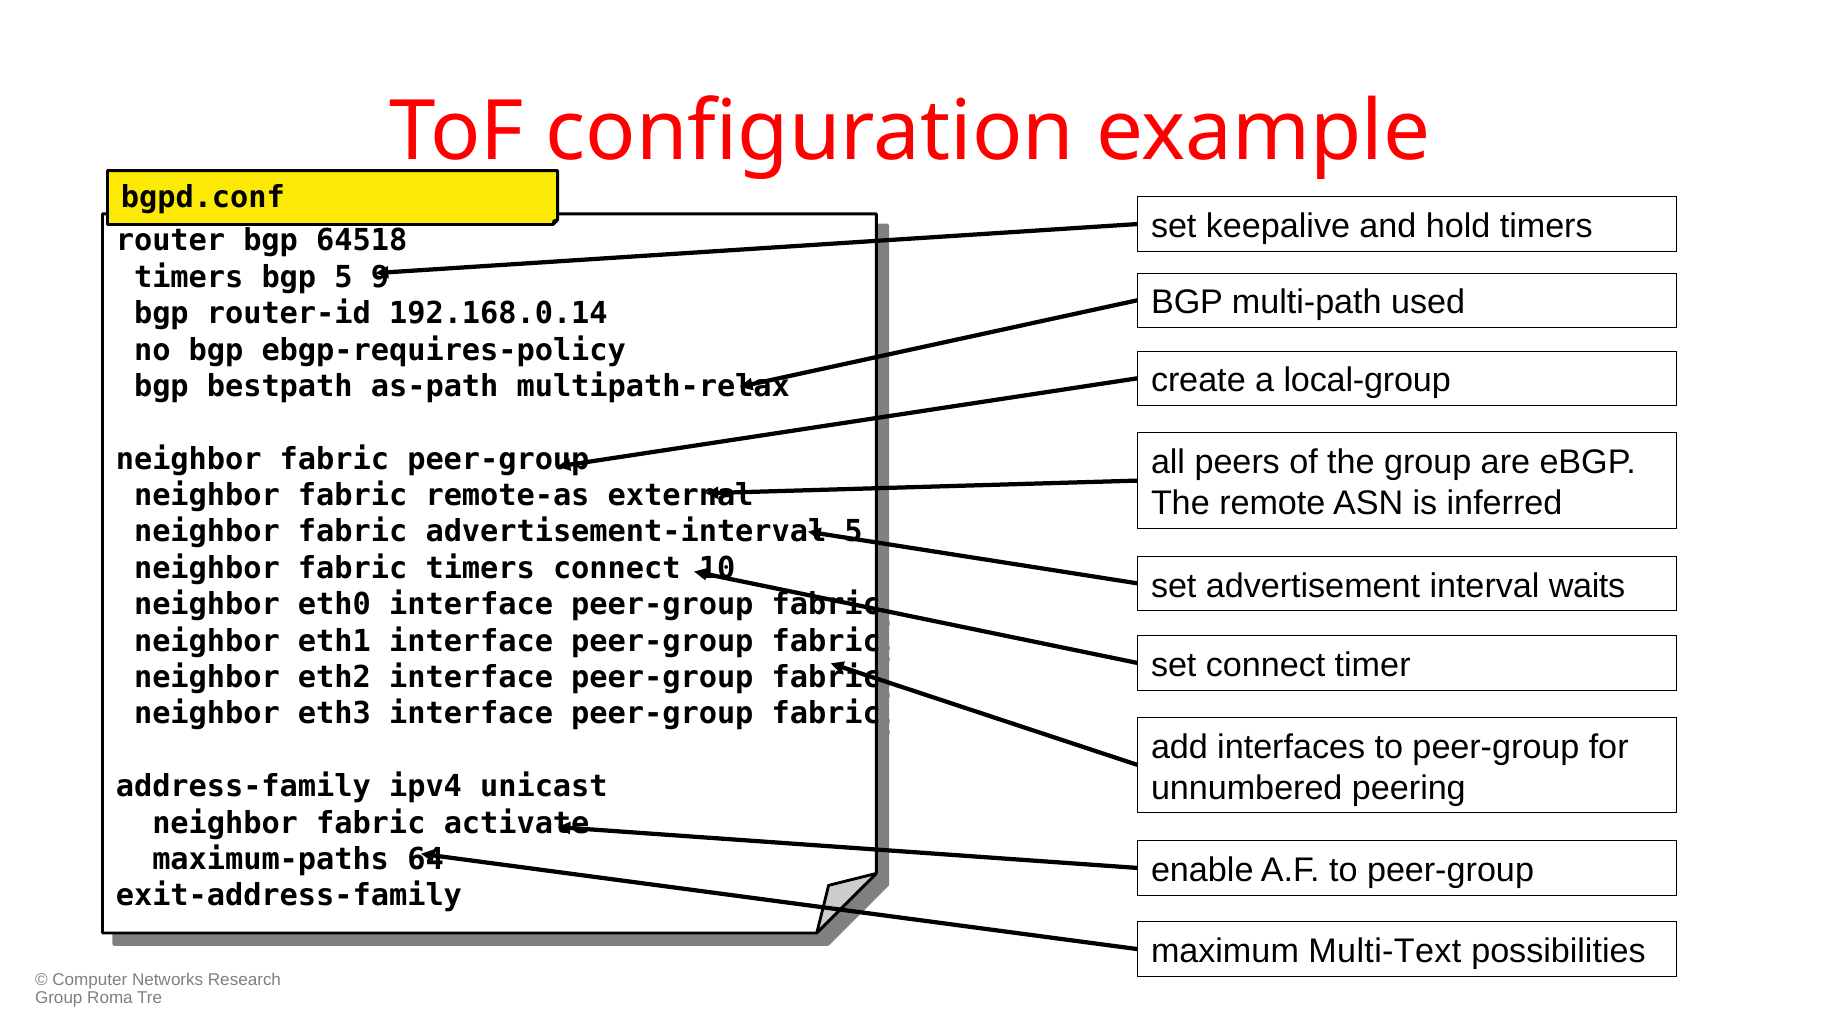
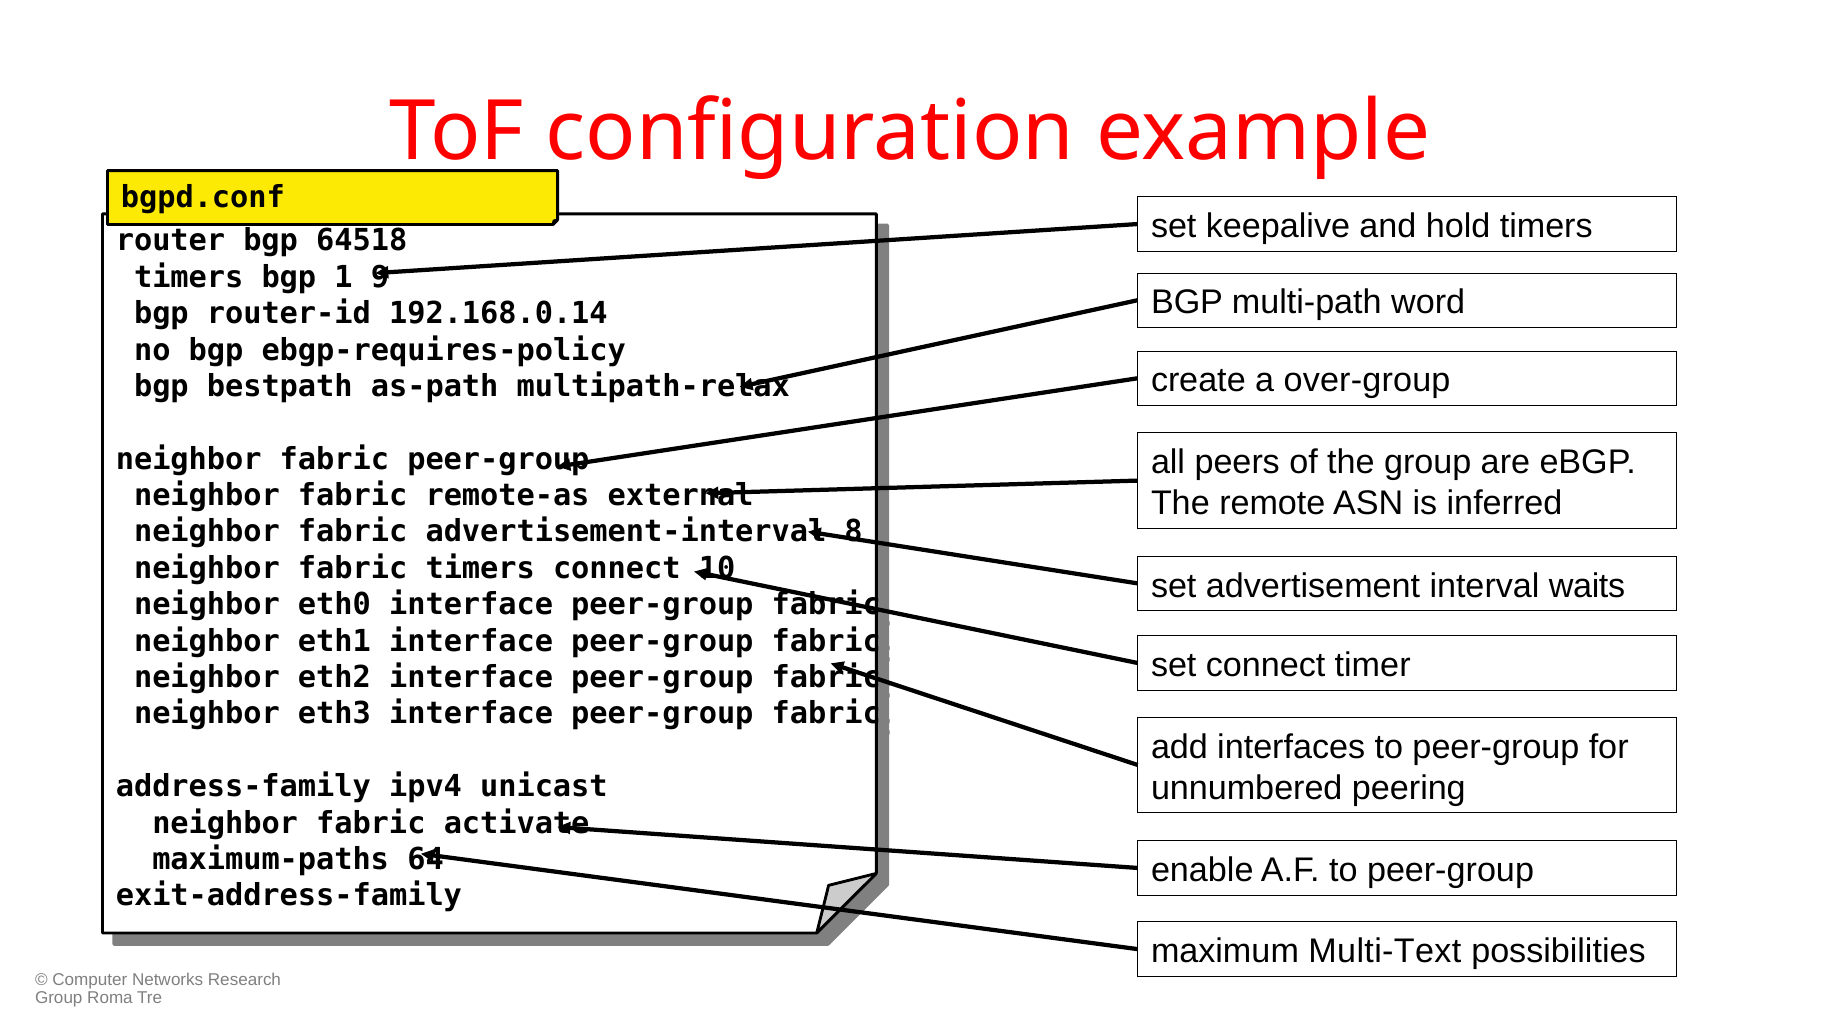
5: 5 -> 1 (343, 277)
used: used -> word (1428, 303)
local-group: local-group -> over-group (1367, 381)
5: 5 -> 8 (854, 532)
